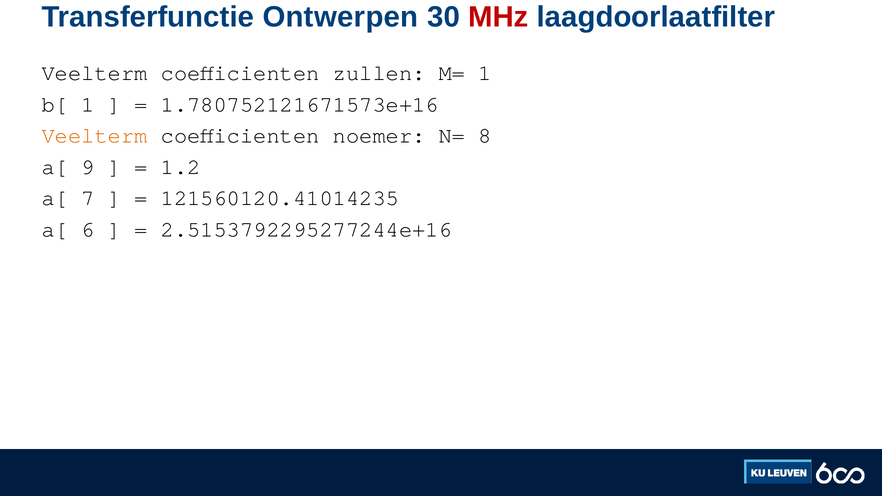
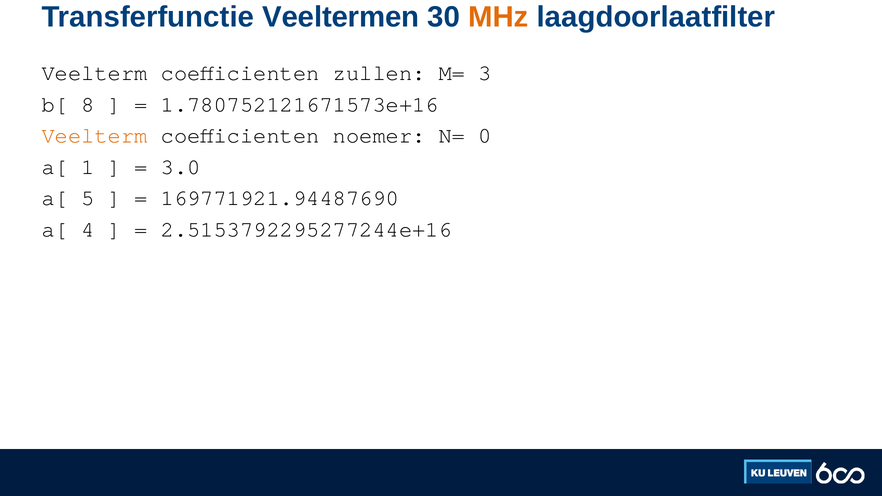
Ontwerpen: Ontwerpen -> Veeltermen (341, 17)
MHz colour: red -> orange (498, 17)
M= 1: 1 -> 3 (485, 73)
b[ 1: 1 -> 8 (88, 104)
8: 8 -> 0 (485, 136)
9: 9 -> 1 (88, 167)
1.2: 1.2 -> 3.0 (181, 167)
7: 7 -> 5 (88, 198)
121560120.41014235: 121560120.41014235 -> 169771921.94487690 (280, 198)
6: 6 -> 4 (88, 229)
